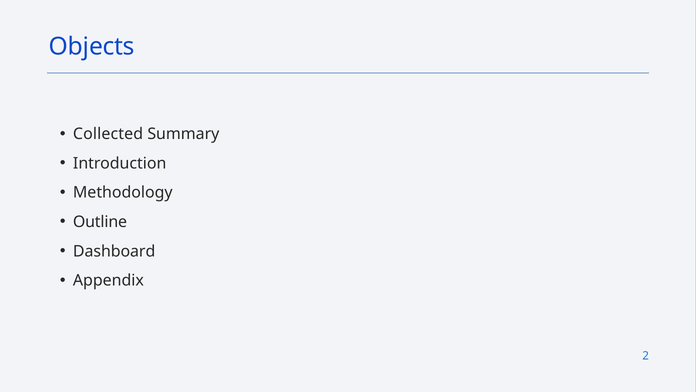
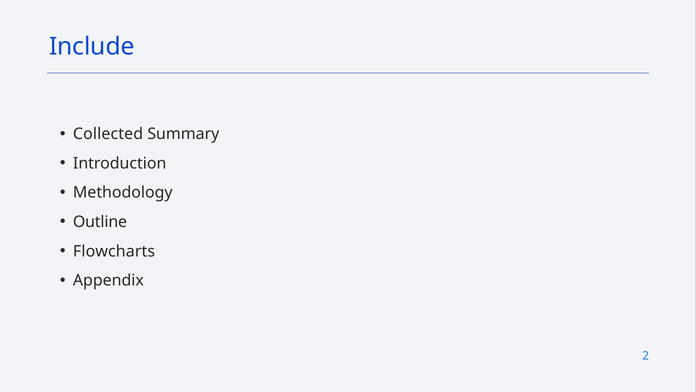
Objects: Objects -> Include (92, 46)
Dashboard: Dashboard -> Flowcharts (114, 251)
